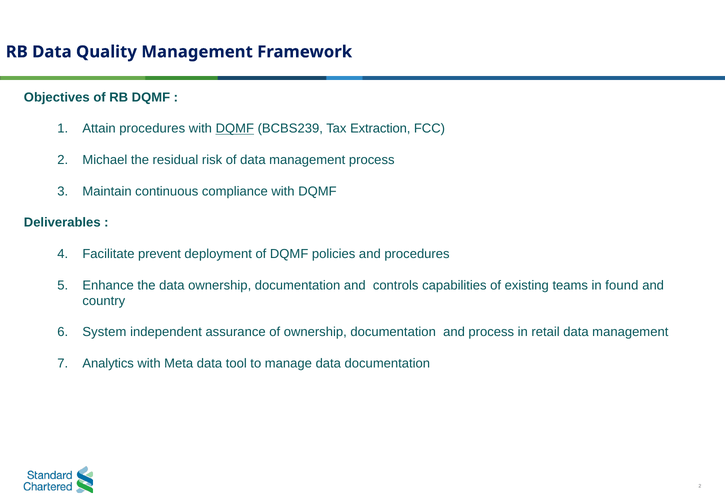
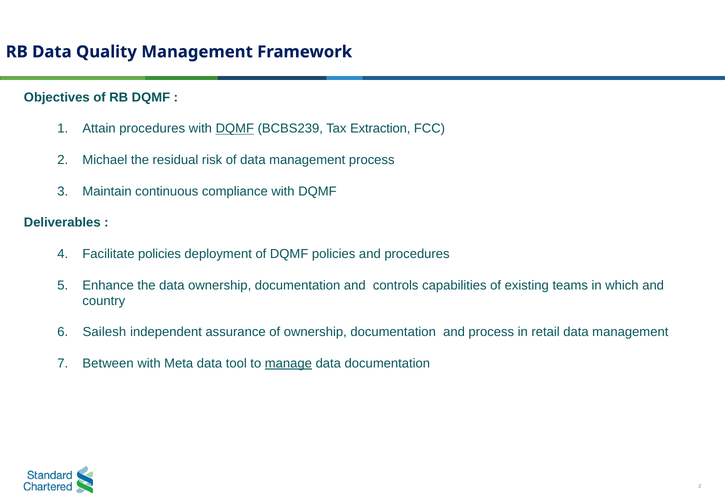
Facilitate prevent: prevent -> policies (160, 254)
found: found -> which (622, 285)
System: System -> Sailesh (104, 332)
Analytics: Analytics -> Between (108, 363)
manage underline: none -> present (288, 363)
